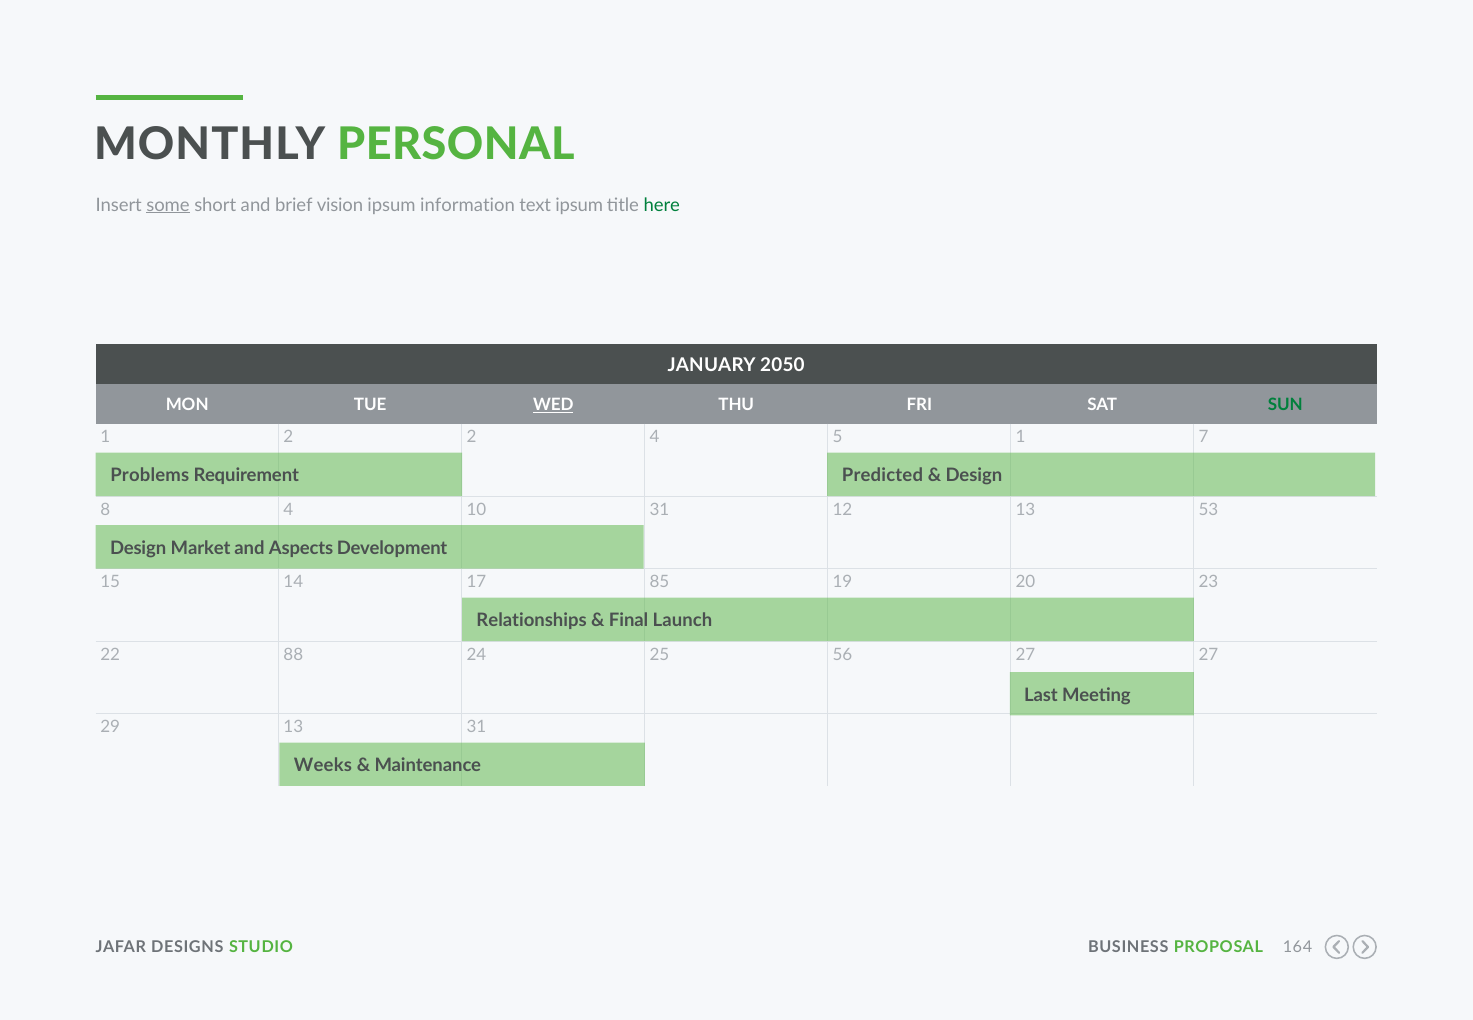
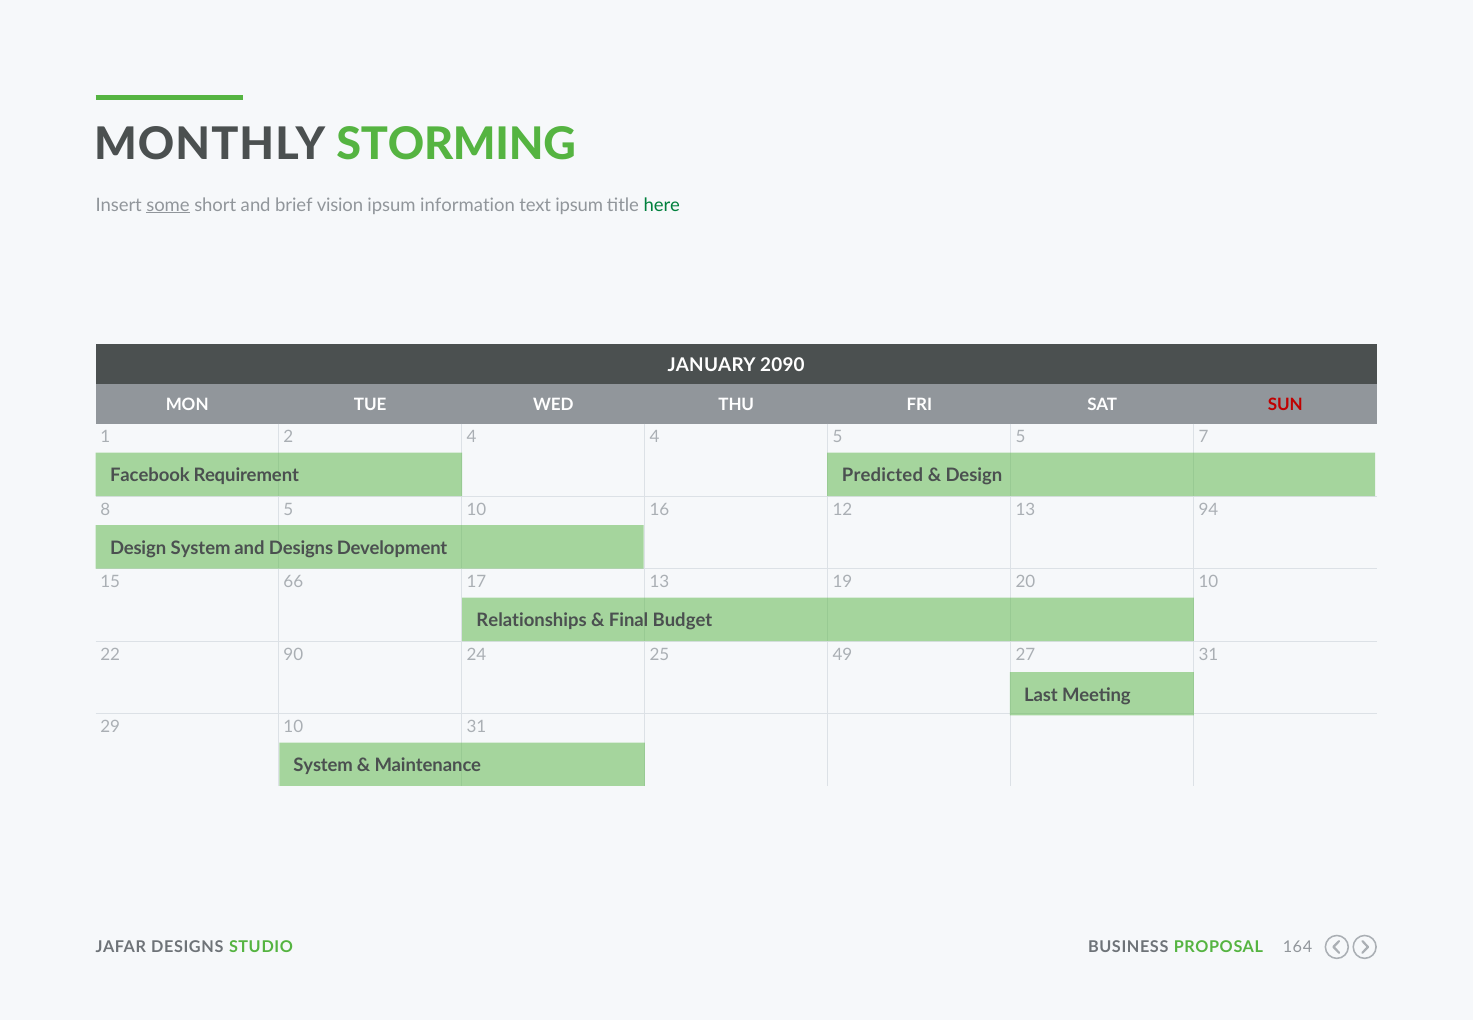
PERSONAL: PERSONAL -> STORMING (456, 144)
2050: 2050 -> 2090 (782, 365)
WED underline: present -> none (553, 405)
SUN colour: green -> red (1285, 405)
2 2: 2 -> 4 (471, 437)
5 1: 1 -> 5 (1021, 437)
Problems: Problems -> Facebook (150, 476)
8 4: 4 -> 5 (288, 510)
10 31: 31 -> 16 (659, 510)
53: 53 -> 94 (1208, 510)
Design Market: Market -> System (201, 548)
and Aspects: Aspects -> Designs (301, 548)
14: 14 -> 66 (293, 582)
17 85: 85 -> 13 (659, 582)
20 23: 23 -> 10 (1208, 582)
Launch: Launch -> Budget (682, 620)
88: 88 -> 90 (293, 654)
56: 56 -> 49 (842, 654)
27 27: 27 -> 31 (1208, 654)
29 13: 13 -> 10 (293, 727)
Weeks: Weeks -> System (323, 765)
